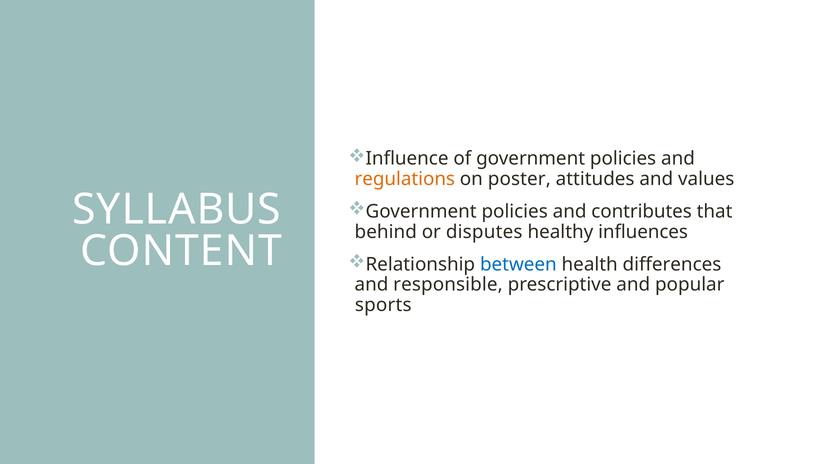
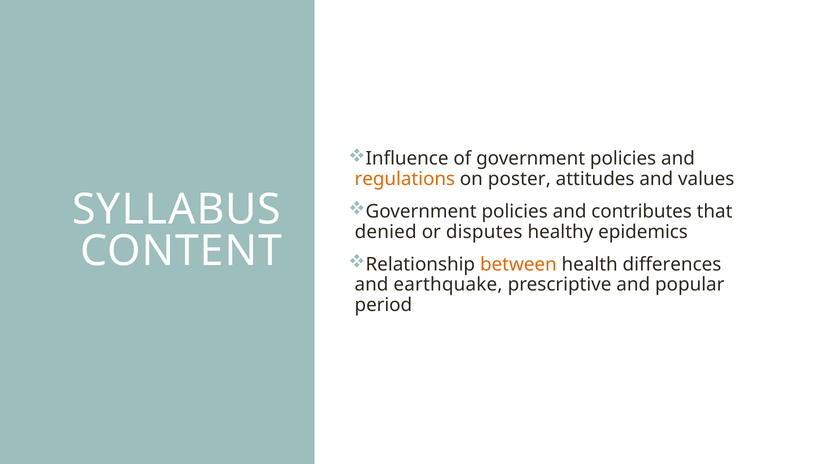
behind: behind -> denied (386, 232)
influences: influences -> epidemics (643, 232)
between colour: blue -> orange (518, 264)
responsible: responsible -> earthquake (448, 284)
sports: sports -> period (383, 305)
